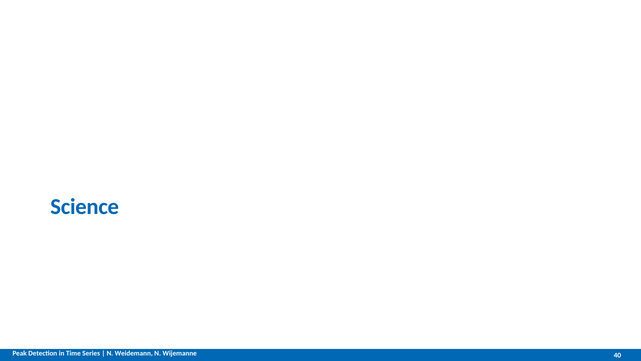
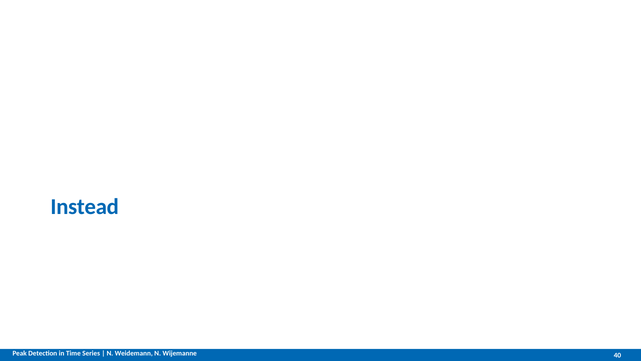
Science: Science -> Instead (85, 206)
